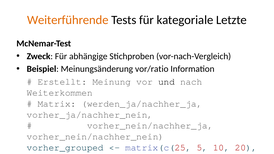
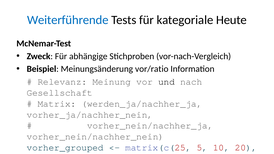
Weiterführende colour: orange -> blue (68, 20)
Letzte: Letzte -> Heute (231, 20)
Erstellt: Erstellt -> Relevanz (62, 82)
Weiterkommen: Weiterkommen -> Gesellschaft (60, 93)
